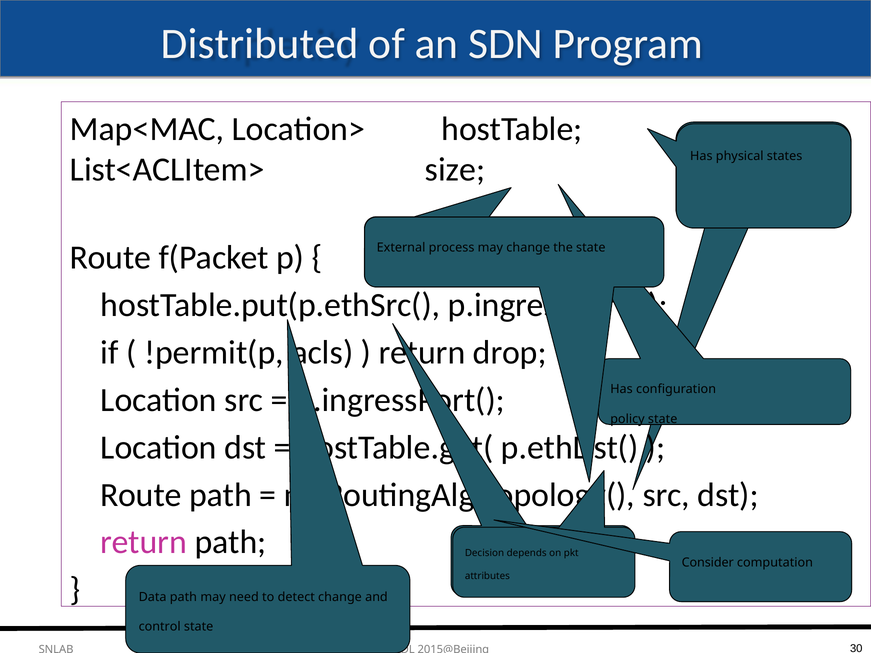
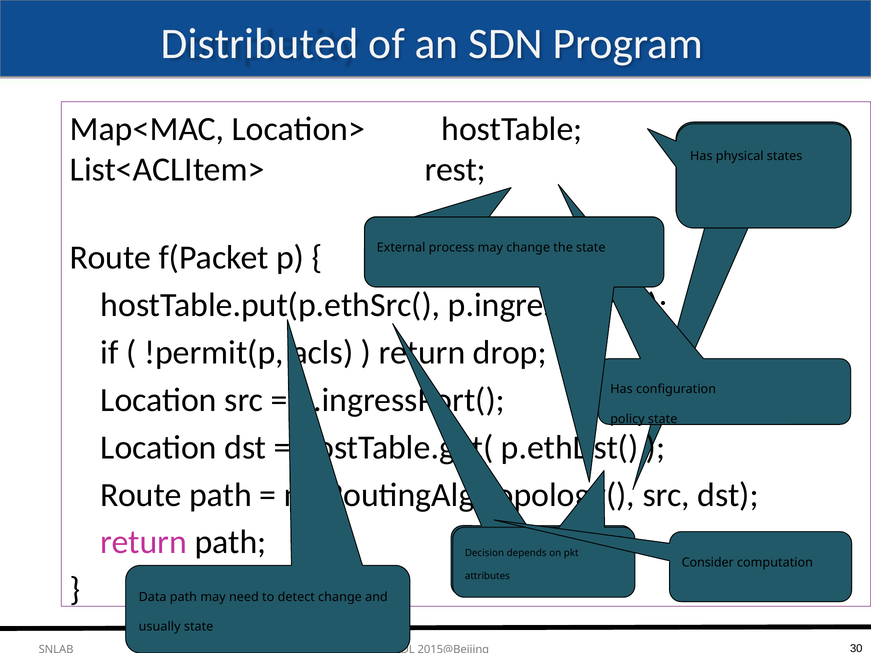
size: size -> rest (455, 170)
control: control -> usually (160, 627)
